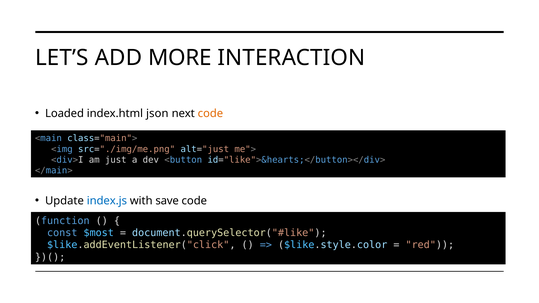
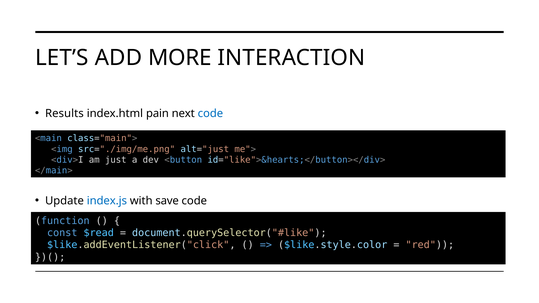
Loaded: Loaded -> Results (64, 114)
json: json -> pain (157, 114)
code colour: orange -> blue (210, 114)
$most: $most -> $read (99, 233)
